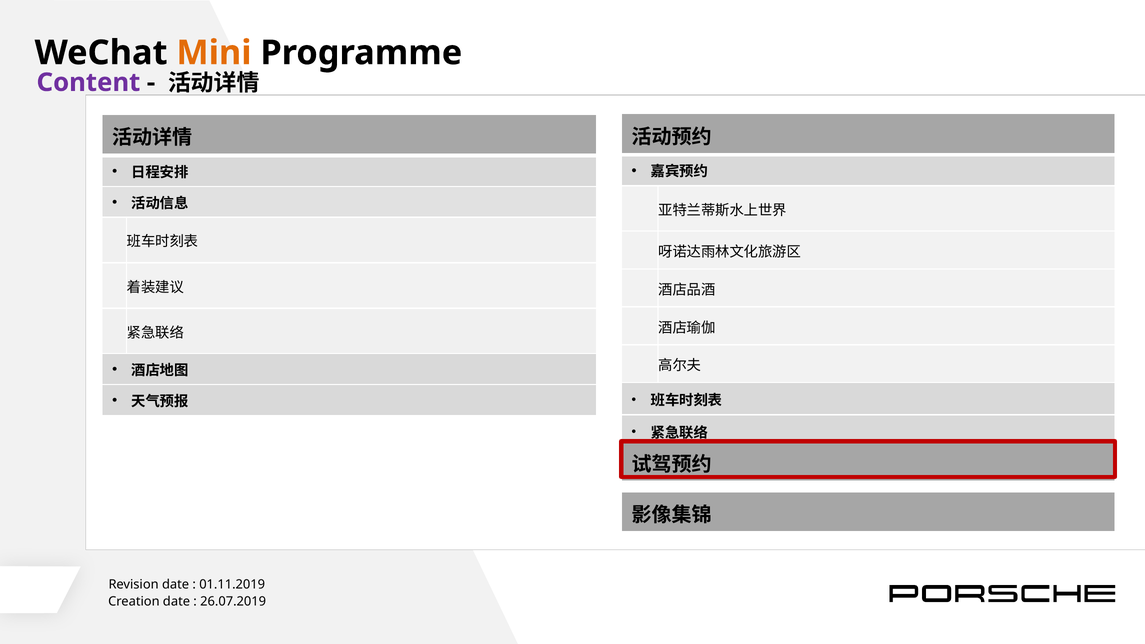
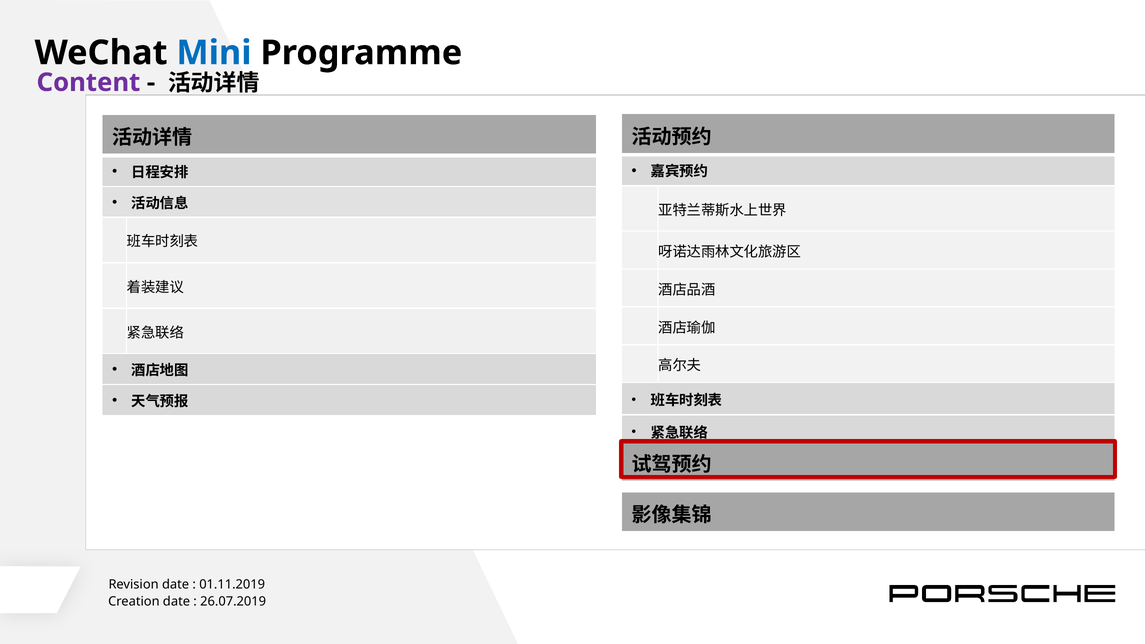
Mini colour: orange -> blue (214, 53)
